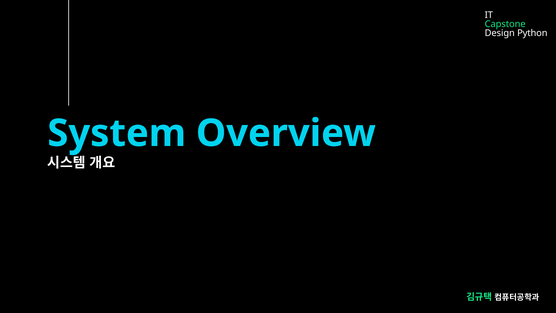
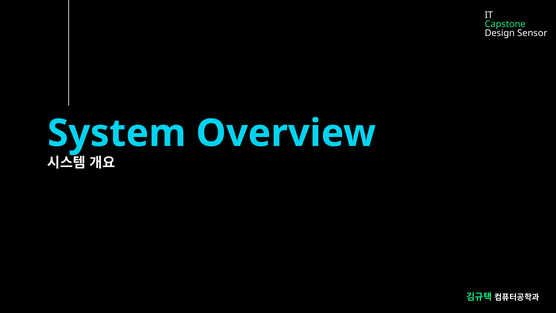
Python: Python -> Sensor (532, 33)
